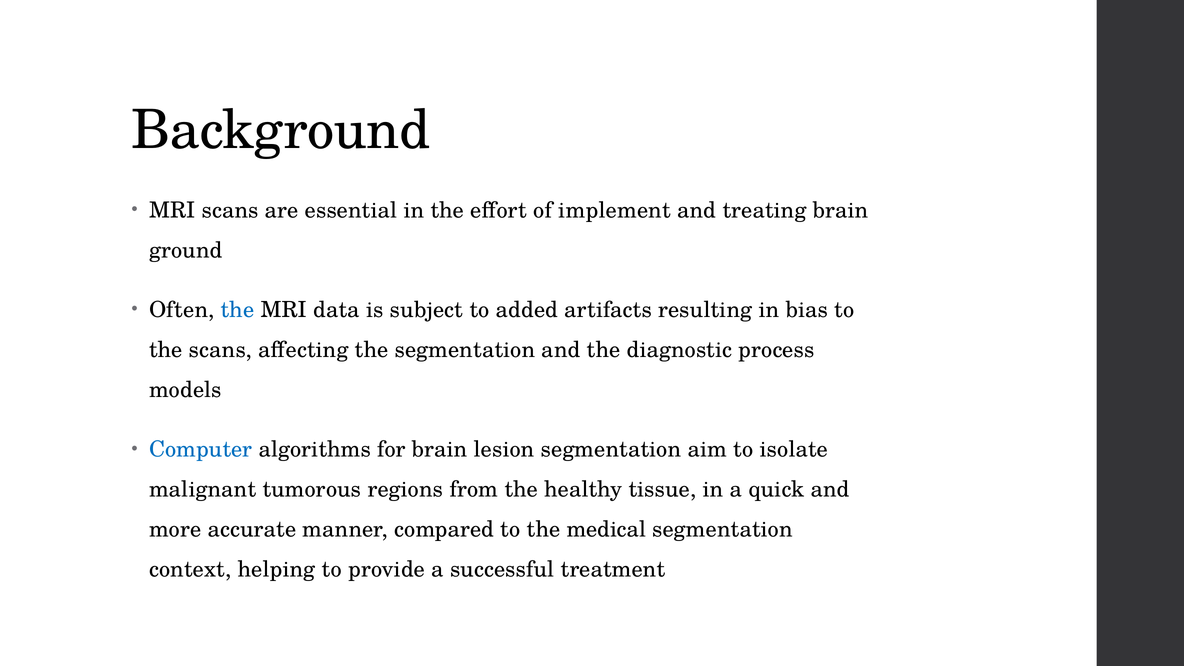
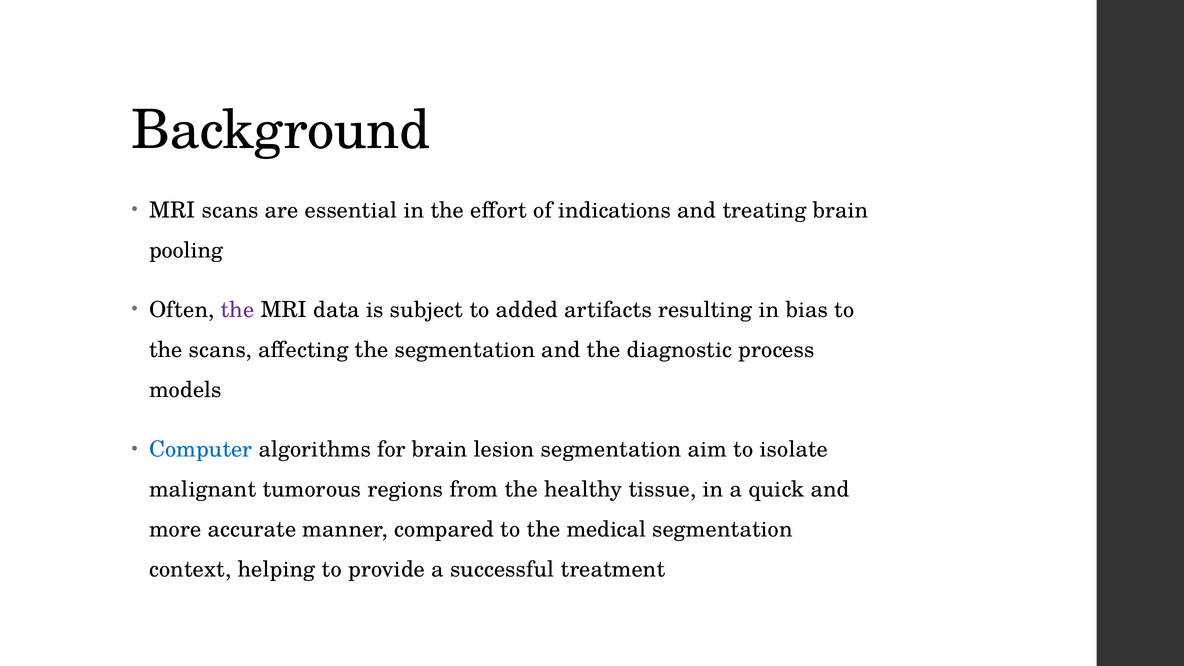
implement: implement -> indications (615, 210)
ground: ground -> pooling (186, 250)
the colour: blue -> purple (237, 310)
